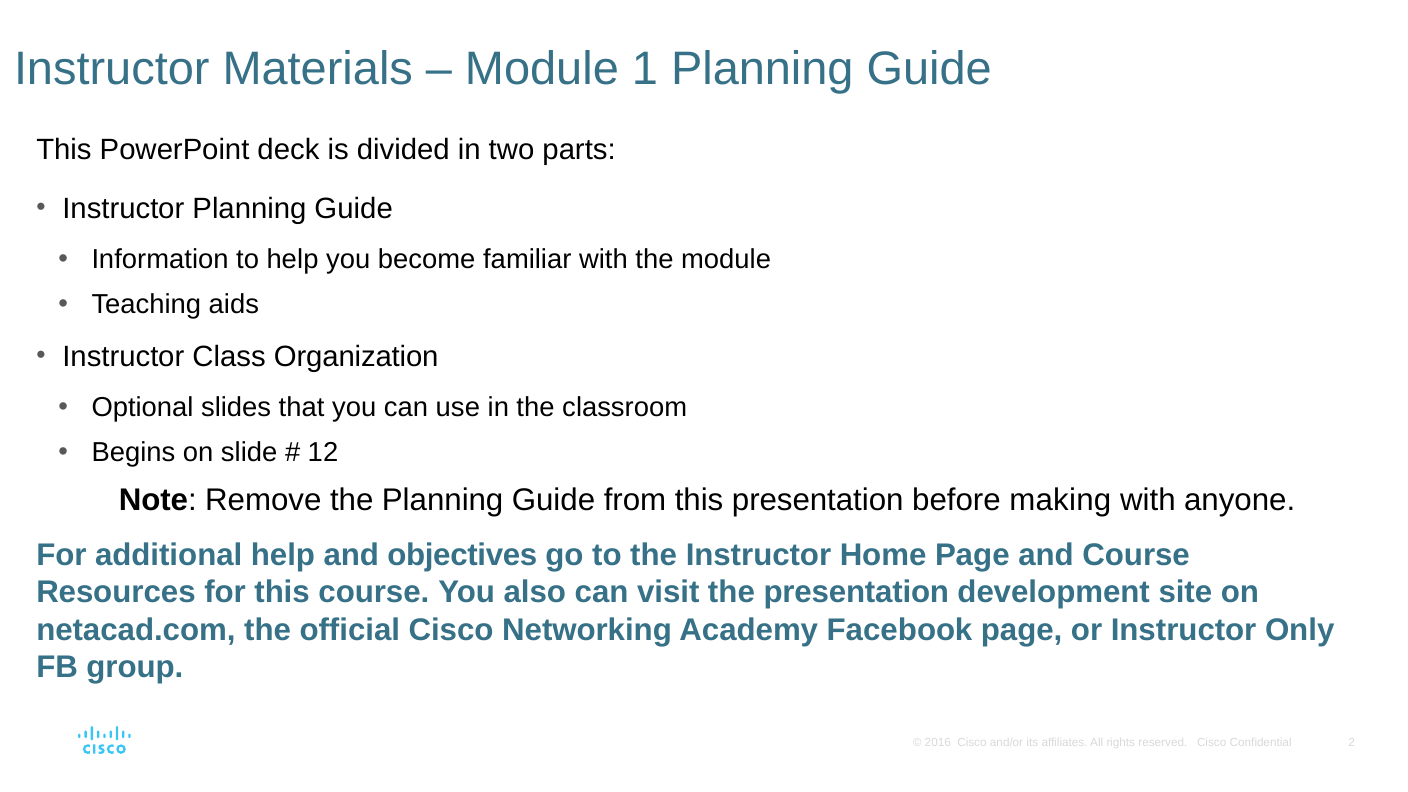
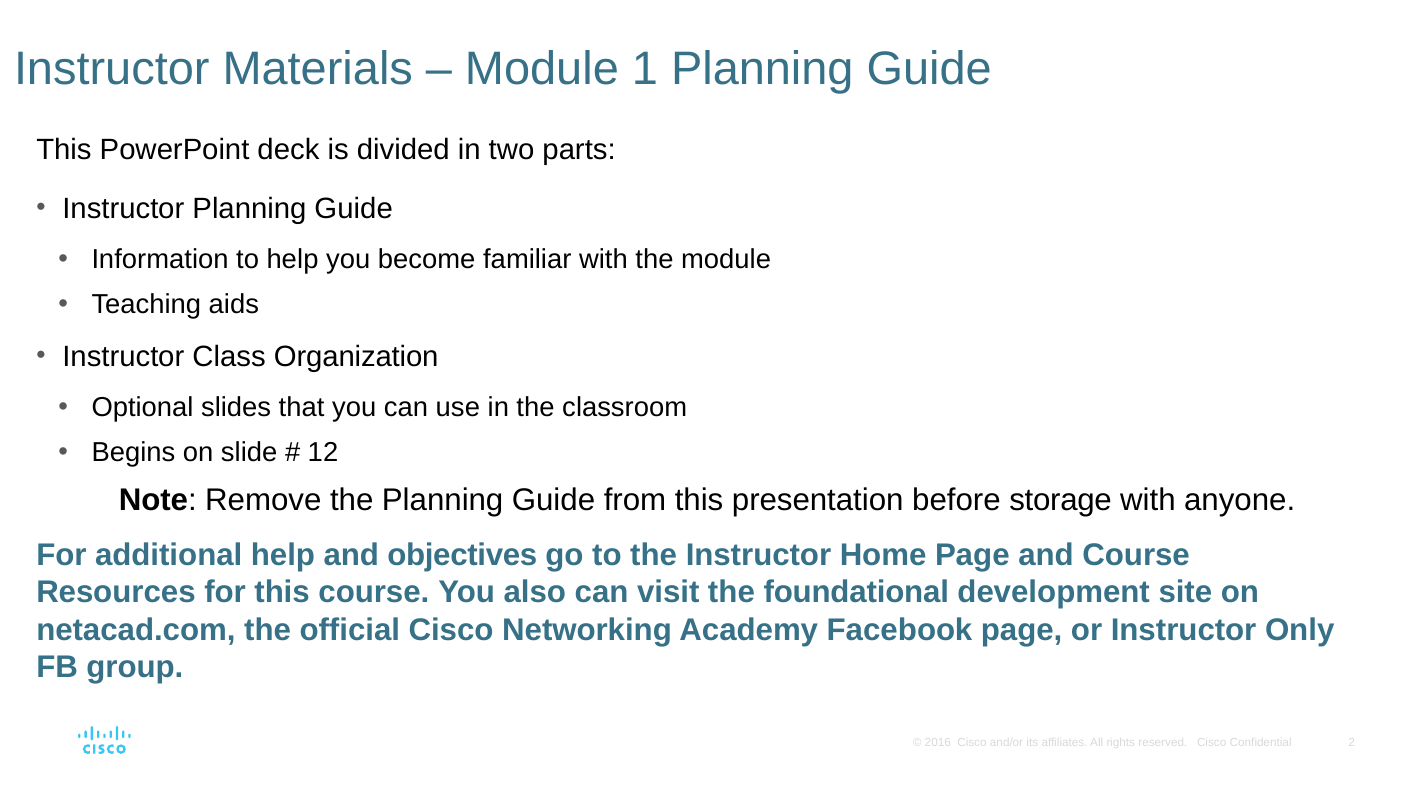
making: making -> storage (1061, 500)
the presentation: presentation -> foundational (856, 592)
